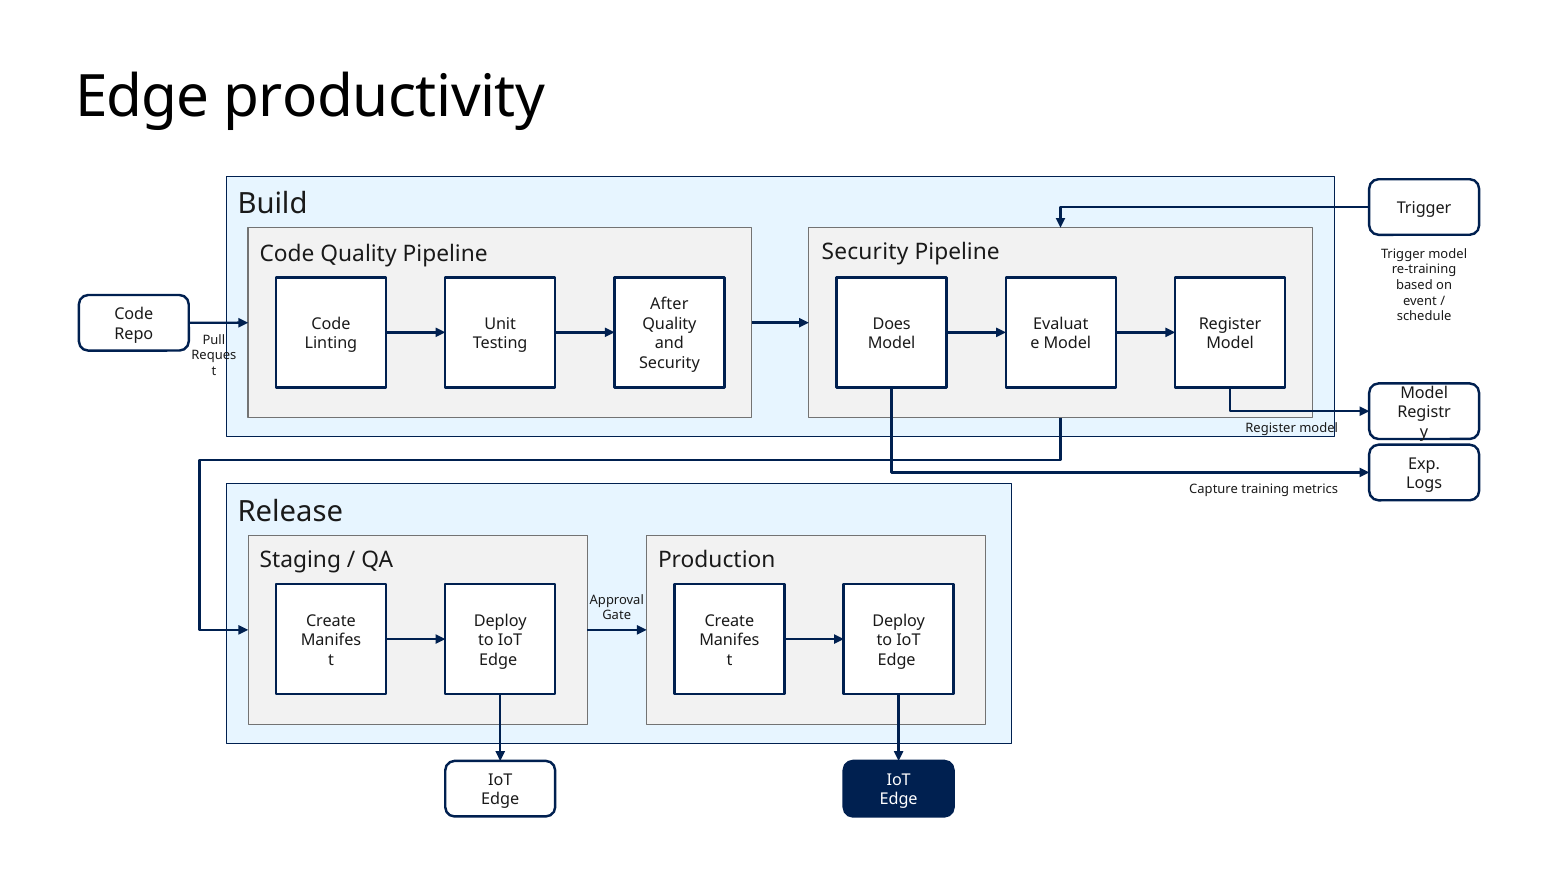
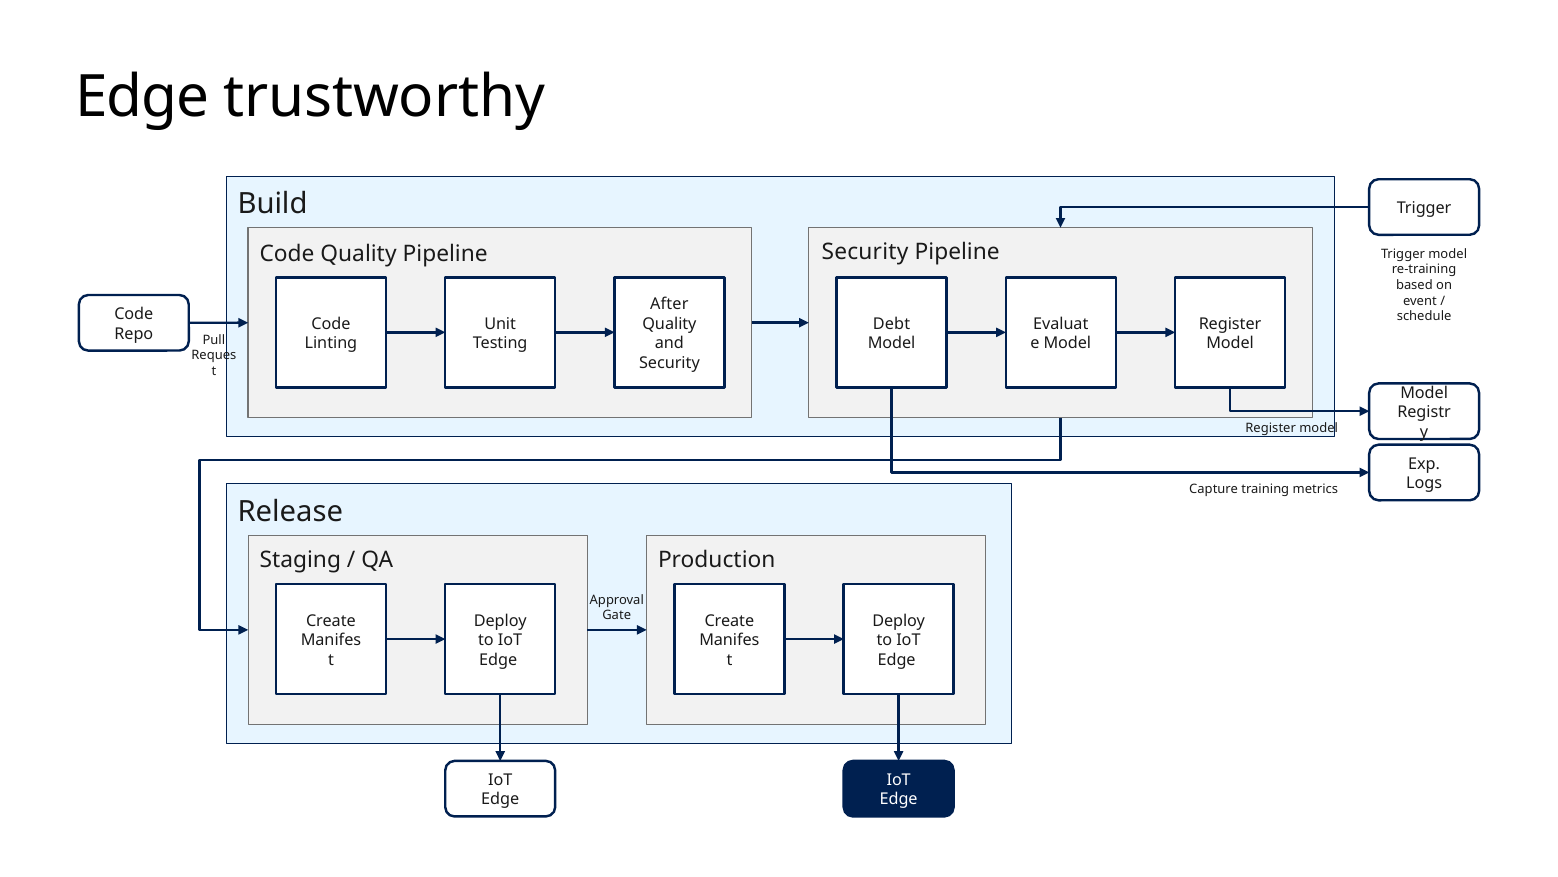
productivity: productivity -> trustworthy (384, 98)
Does: Does -> Debt (891, 323)
